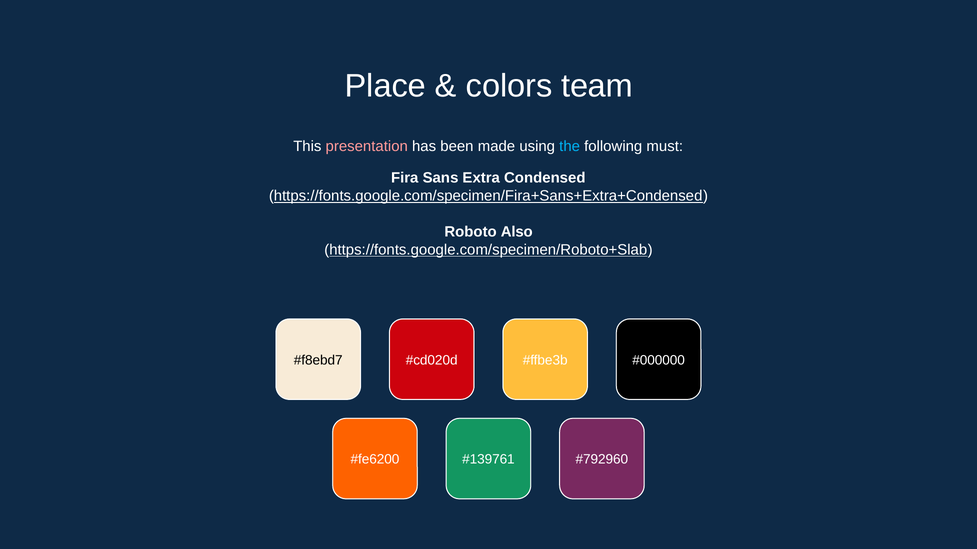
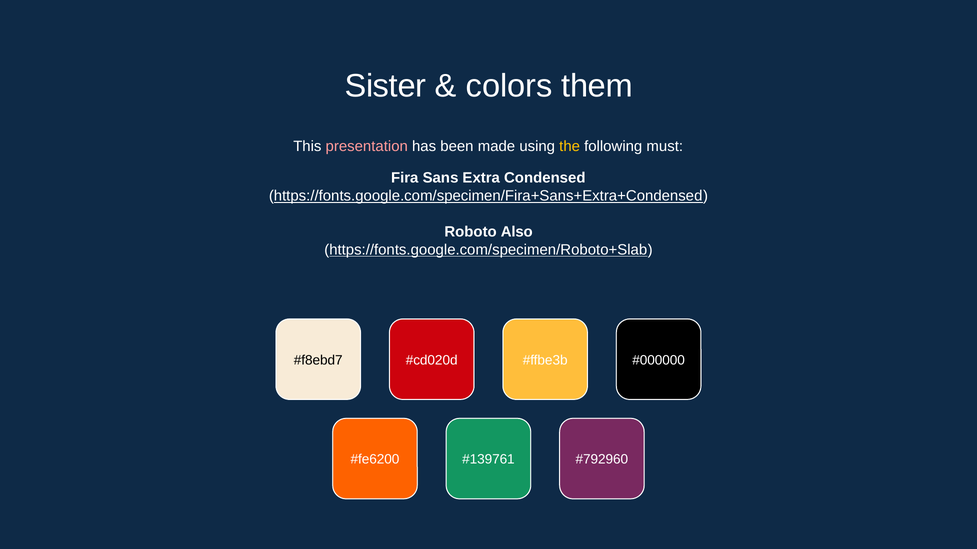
Place: Place -> Sister (385, 86)
team: team -> them (597, 86)
the colour: light blue -> yellow (570, 147)
